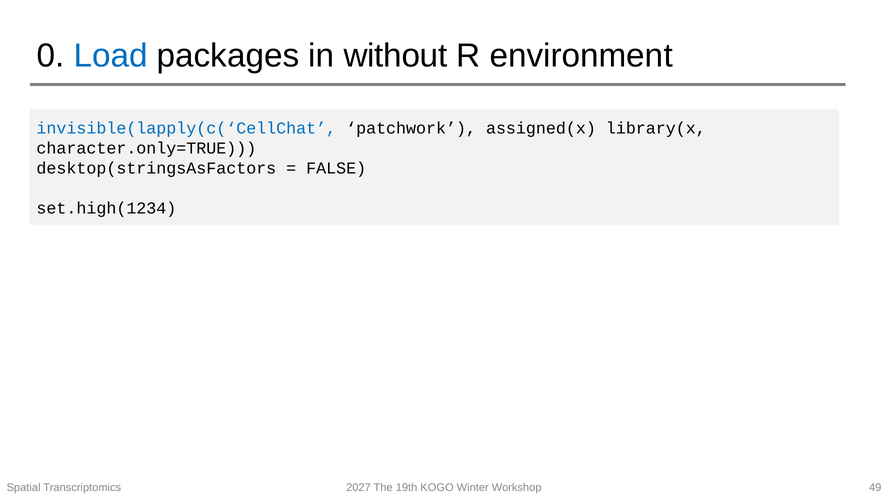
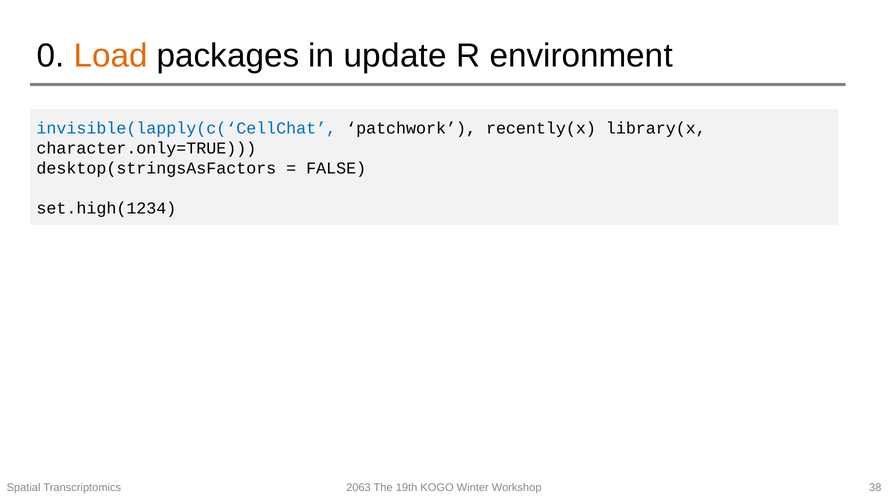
Load colour: blue -> orange (111, 56)
without: without -> update (395, 56)
assigned(x: assigned(x -> recently(x (541, 128)
2027: 2027 -> 2063 (358, 487)
49: 49 -> 38 (875, 487)
